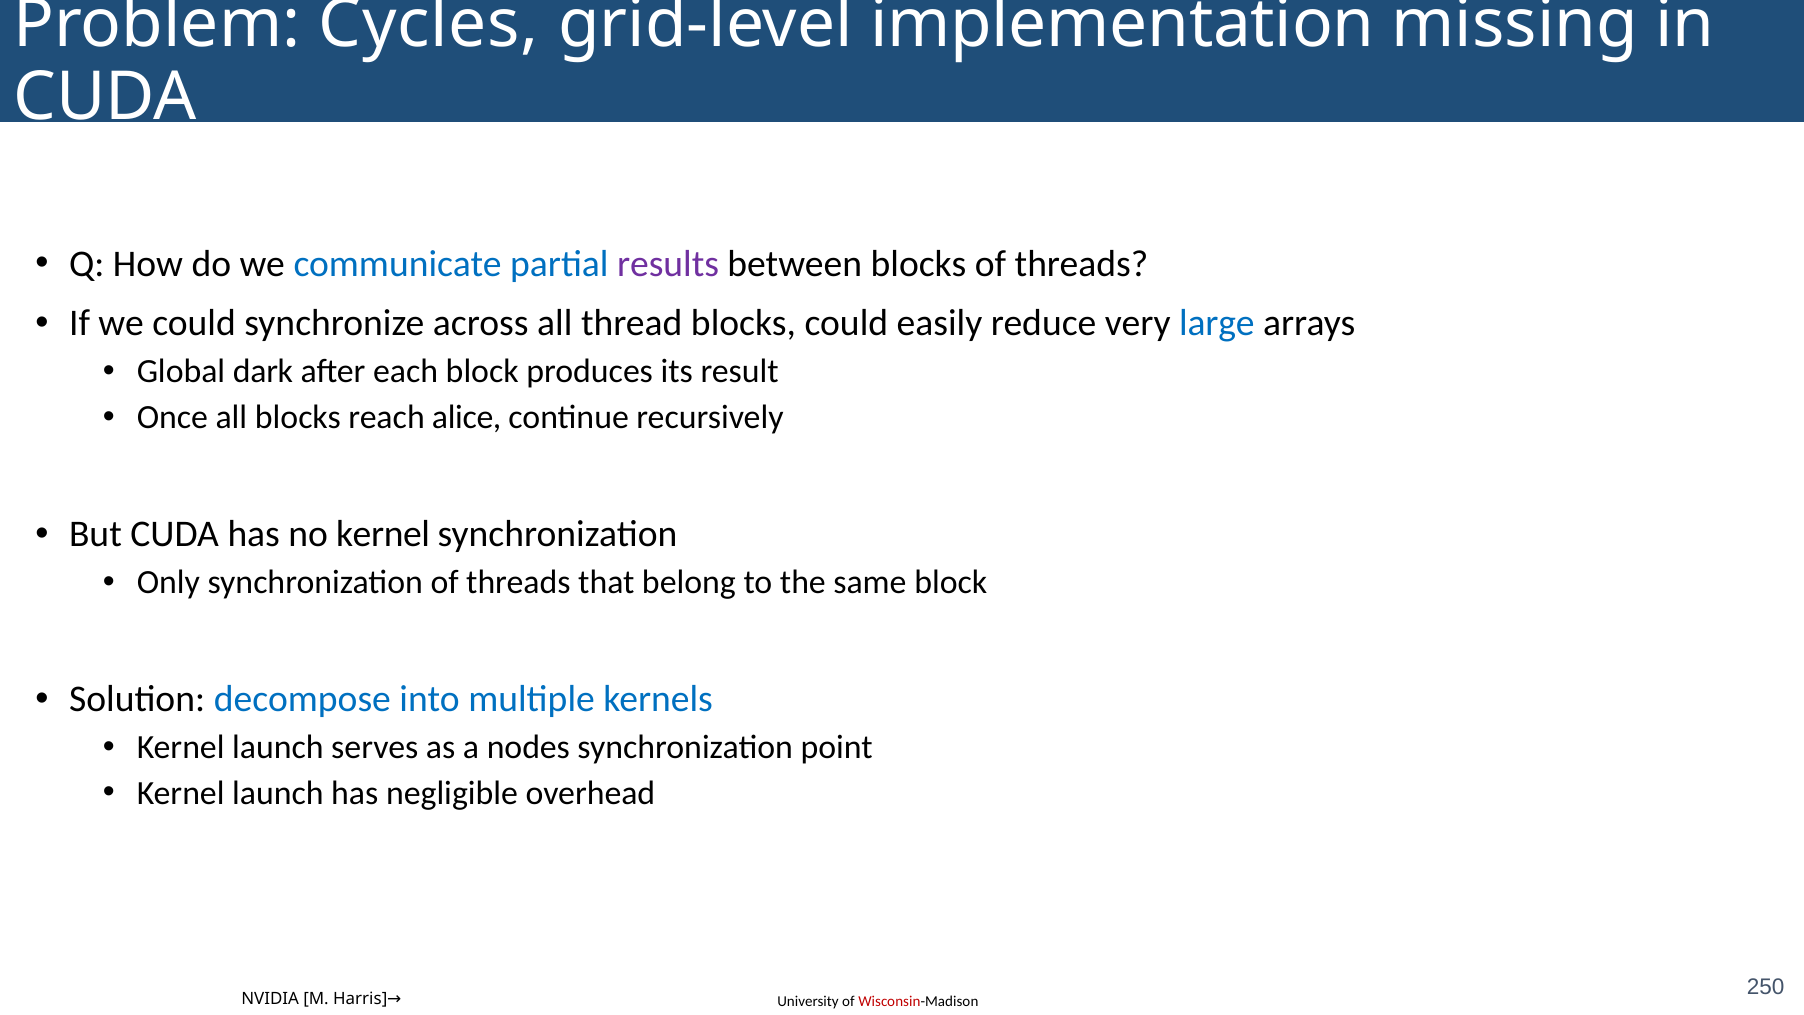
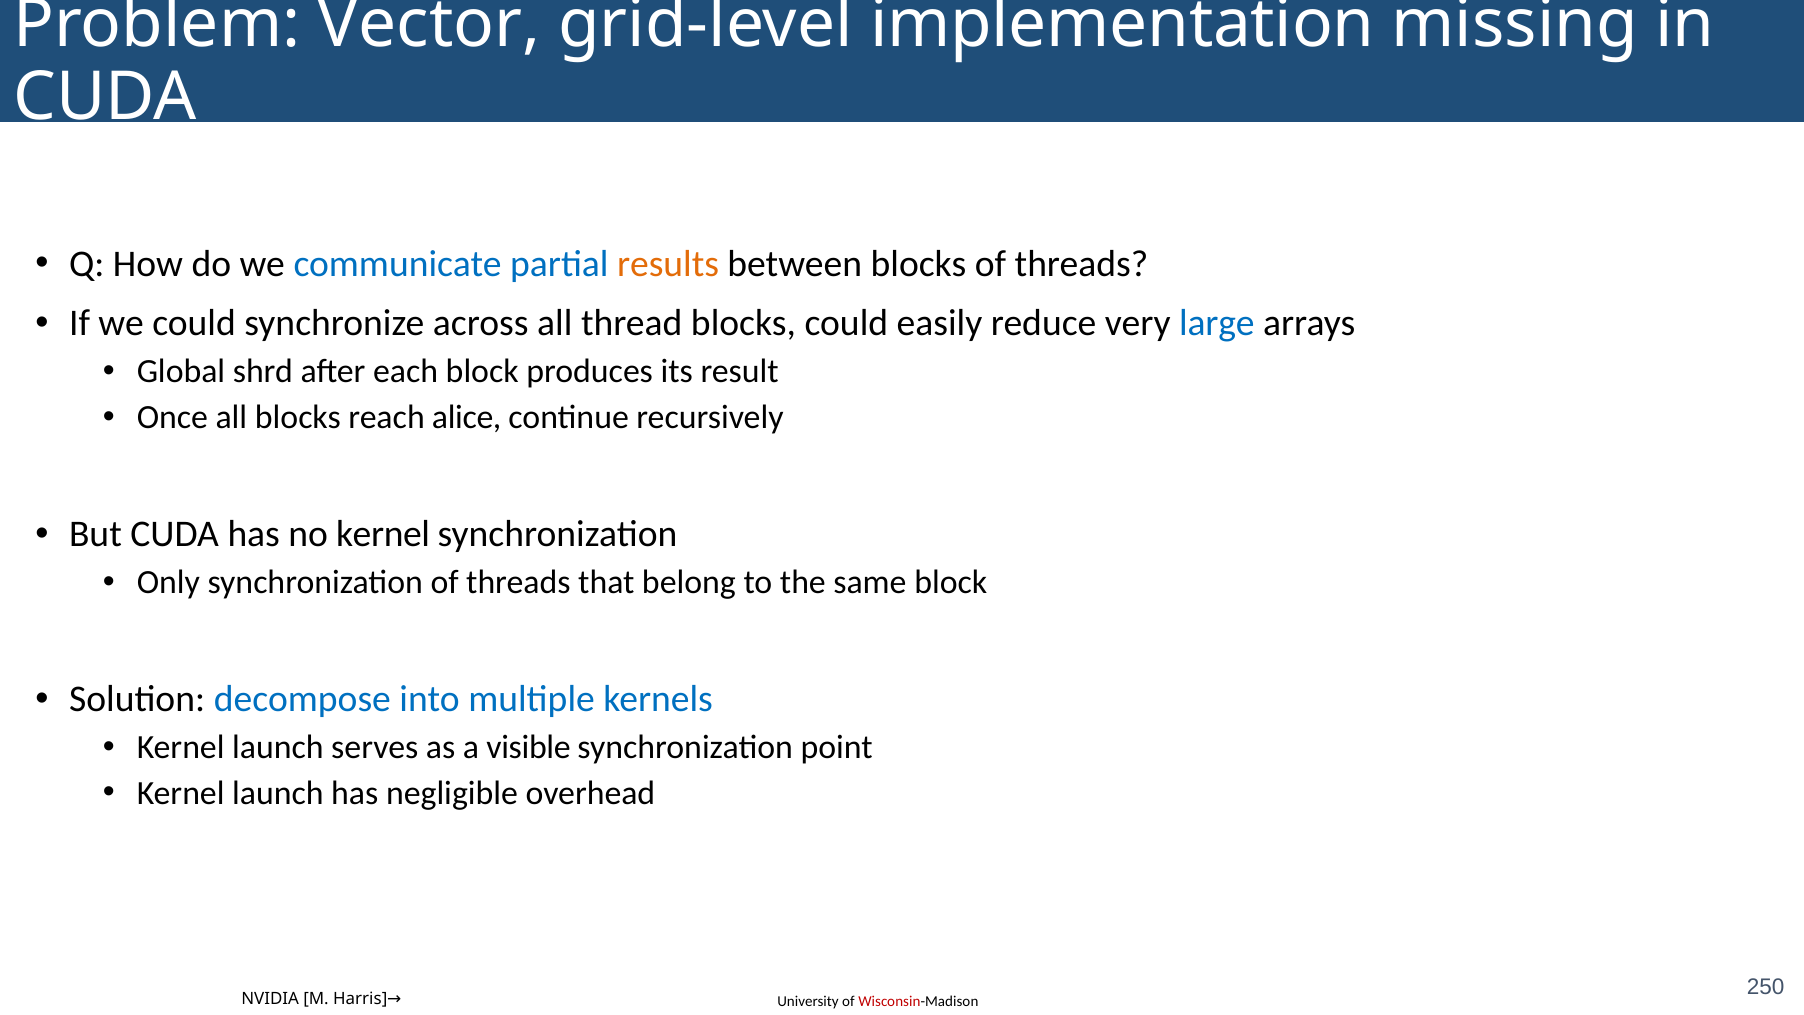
Cycles: Cycles -> Vector (429, 24)
results colour: purple -> orange (668, 264)
dark: dark -> shrd (263, 371)
nodes: nodes -> visible (529, 747)
